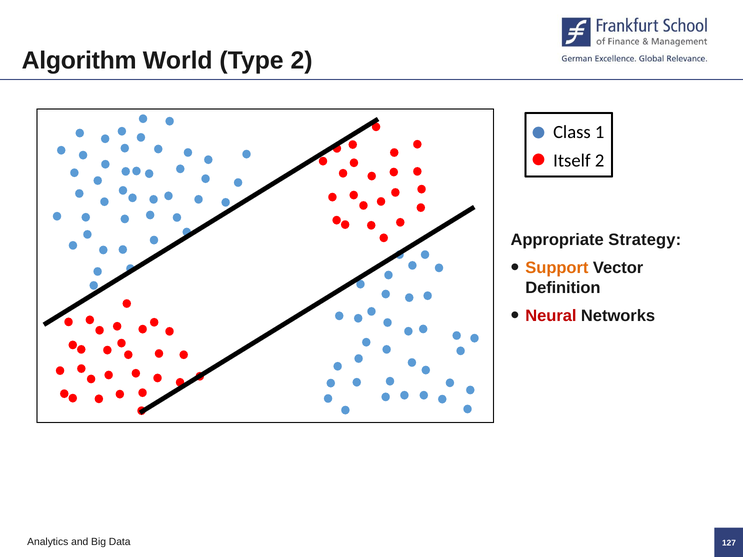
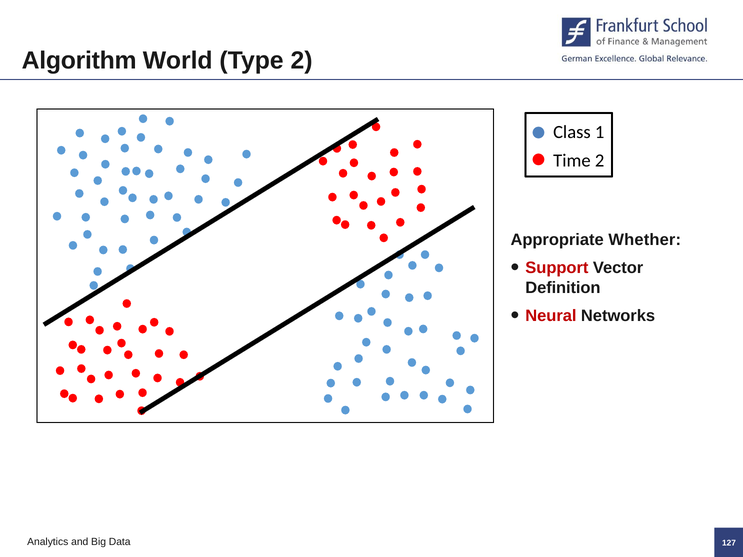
Itself: Itself -> Time (572, 161)
Strategy: Strategy -> Whether (645, 240)
Support colour: orange -> red (557, 268)
